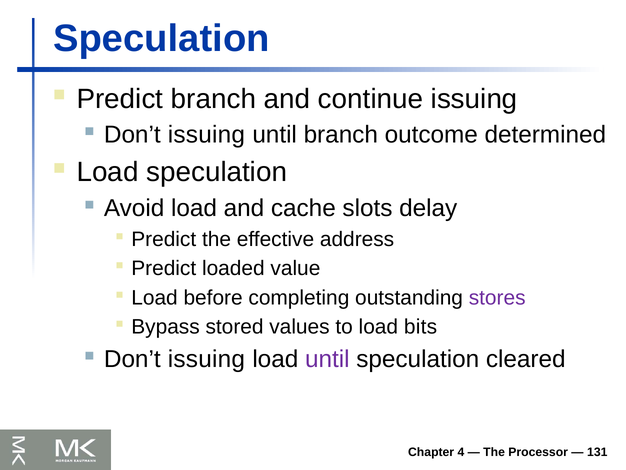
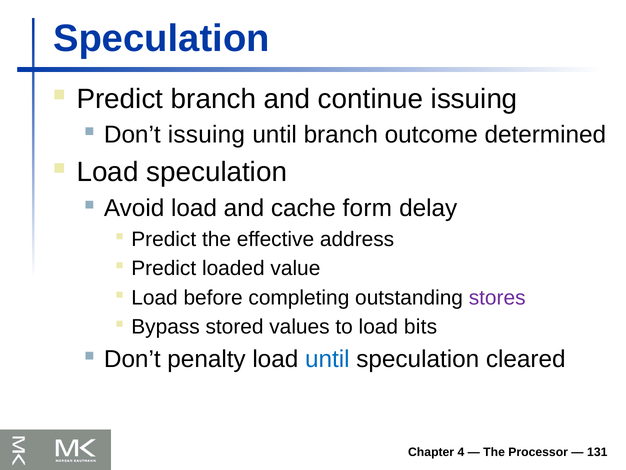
slots: slots -> form (367, 208)
issuing: issuing -> penalty (207, 359)
until colour: purple -> blue (327, 359)
